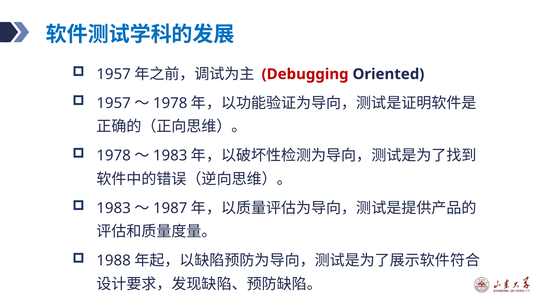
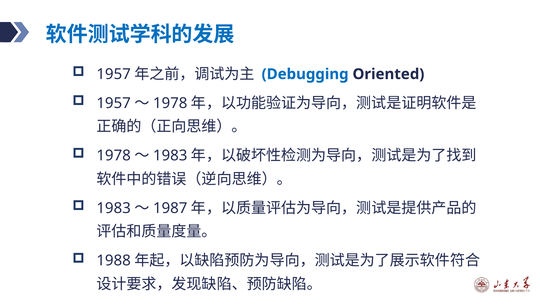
Debugging colour: red -> blue (305, 74)
